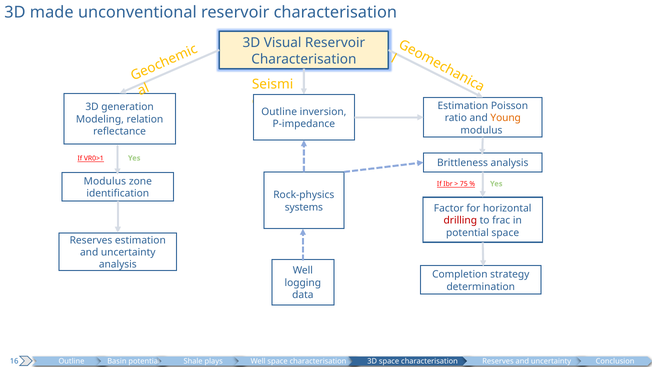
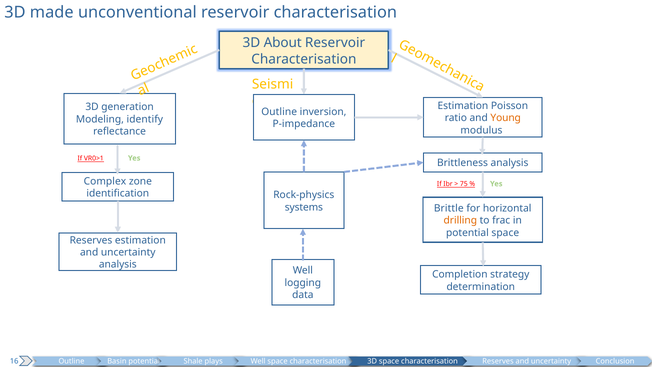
Visual: Visual -> About (283, 43)
relation: relation -> identify (145, 119)
Modulus: Modulus -> Complex (105, 181)
Factor: Factor -> Brittle (449, 208)
drilling colour: red -> orange (460, 220)
